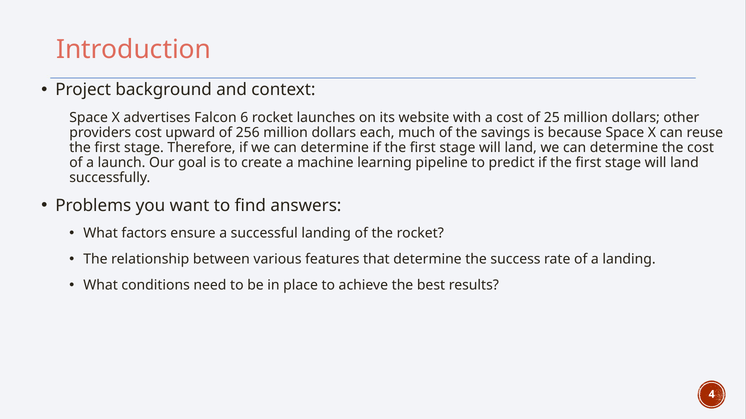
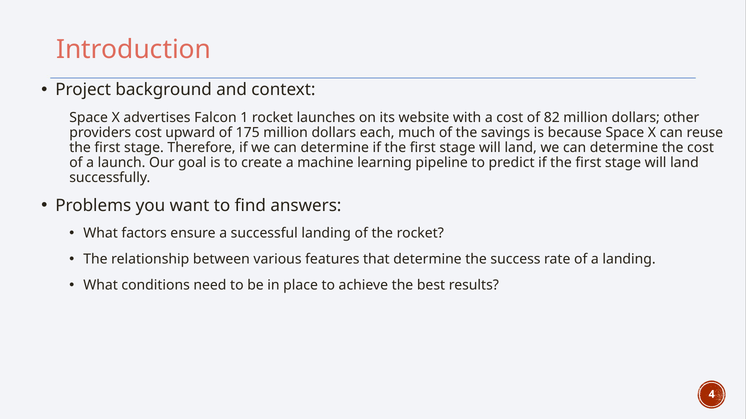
6: 6 -> 1 (244, 118)
25: 25 -> 82 (552, 118)
256: 256 -> 175 (248, 133)
